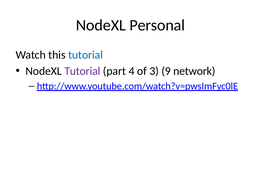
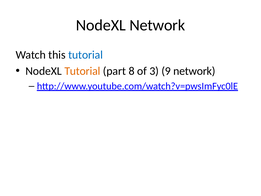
NodeXL Personal: Personal -> Network (157, 25)
Tutorial colour: purple -> orange (82, 71)
4: 4 -> 8 (132, 71)
